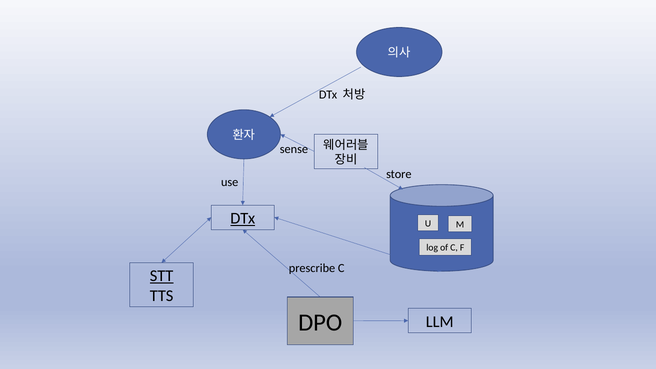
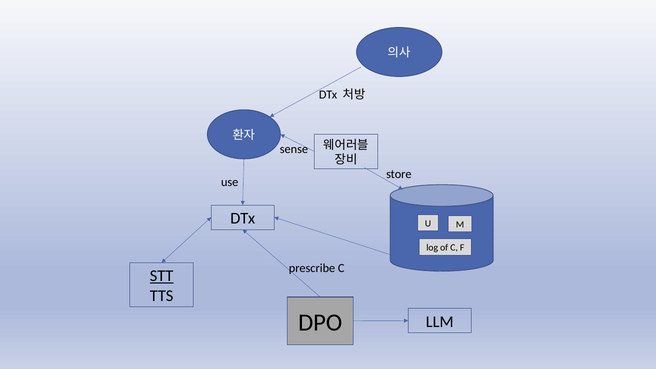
DTx underline: present -> none (243, 218)
